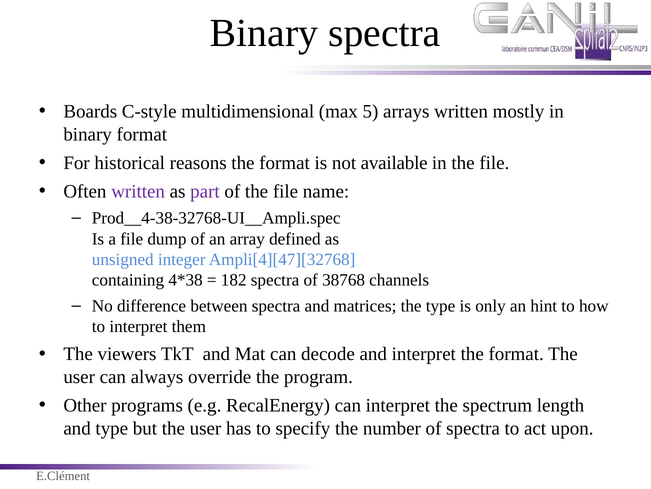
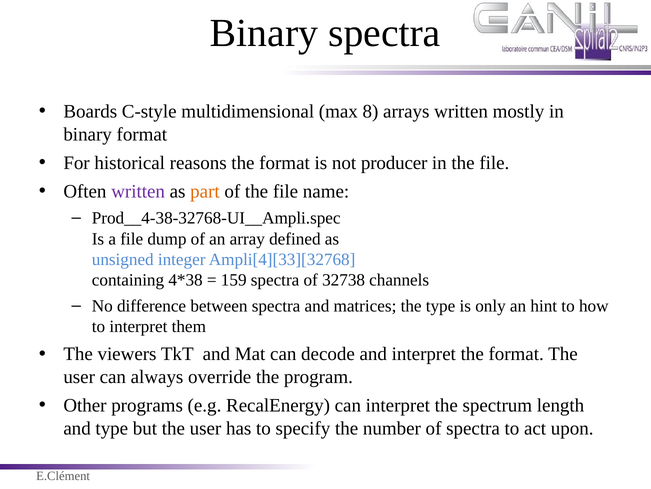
5: 5 -> 8 (370, 111)
available: available -> producer (394, 163)
part colour: purple -> orange (205, 191)
Ampli[4][47][32768: Ampli[4][47][32768 -> Ampli[4][33][32768 (282, 259)
182: 182 -> 159 (234, 280)
38768: 38768 -> 32738 (344, 280)
